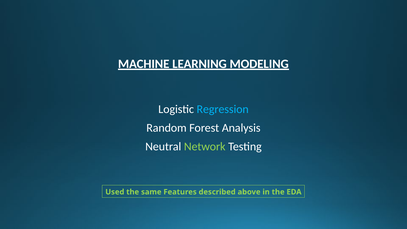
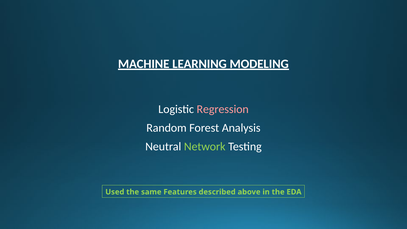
Regression colour: light blue -> pink (223, 109)
